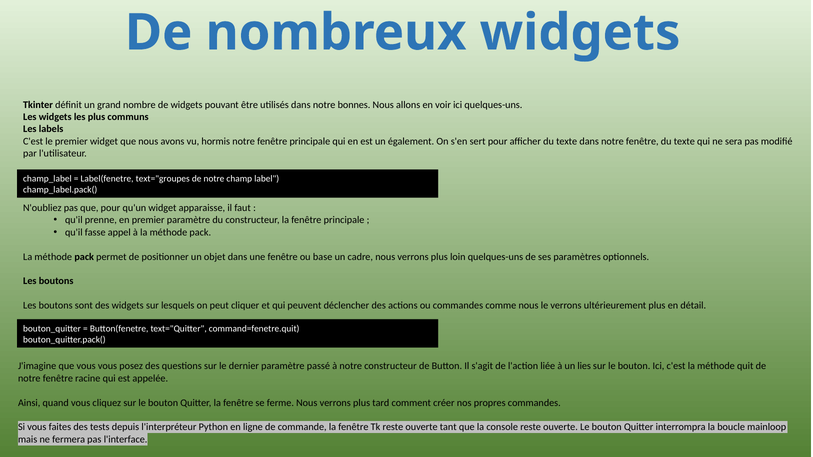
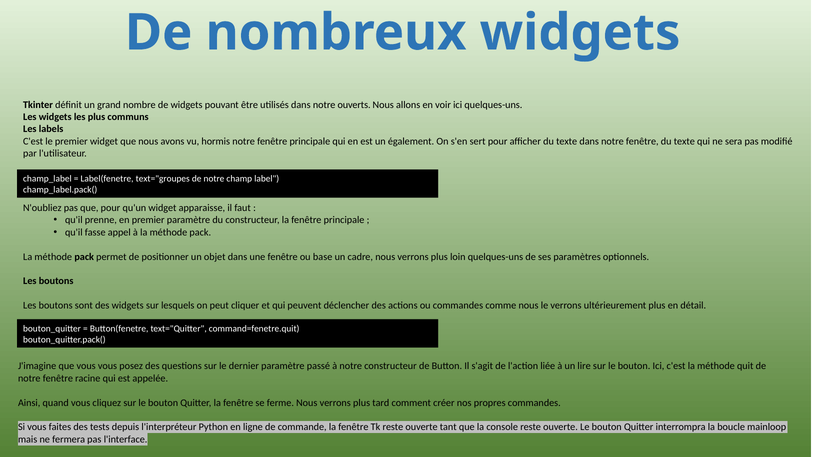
bonnes: bonnes -> ouverts (354, 105)
lies: lies -> lire (584, 366)
